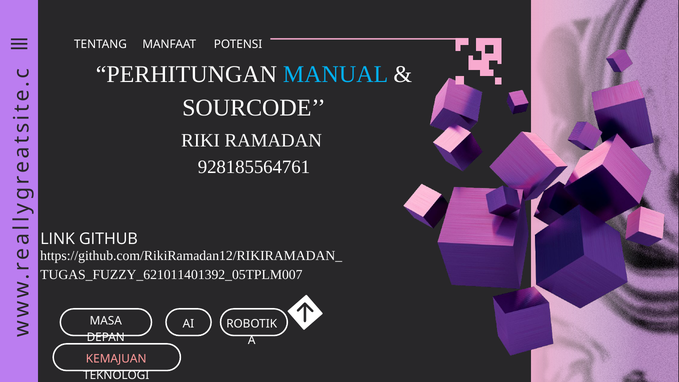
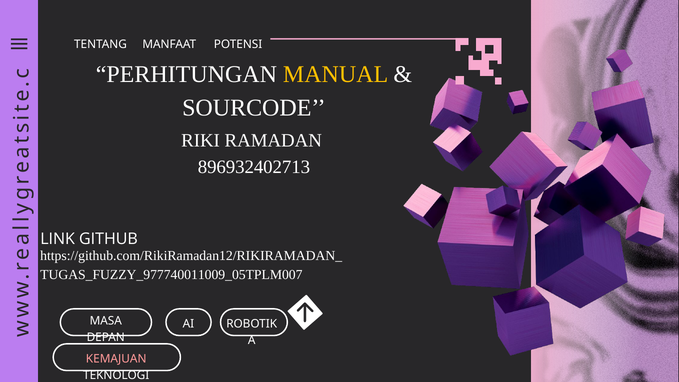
MANUAL colour: light blue -> yellow (336, 74)
928185564761: 928185564761 -> 896932402713 (254, 167)
TUGAS_FUZZY_621011401392_05TPLM007: TUGAS_FUZZY_621011401392_05TPLM007 -> TUGAS_FUZZY_977740011009_05TPLM007 (171, 275)
